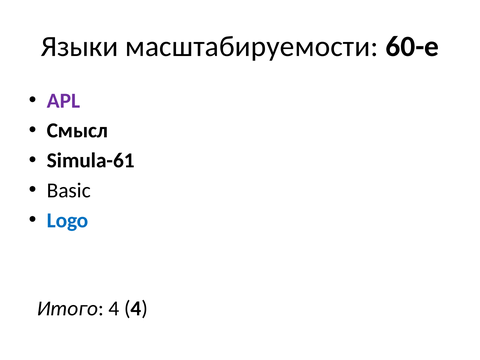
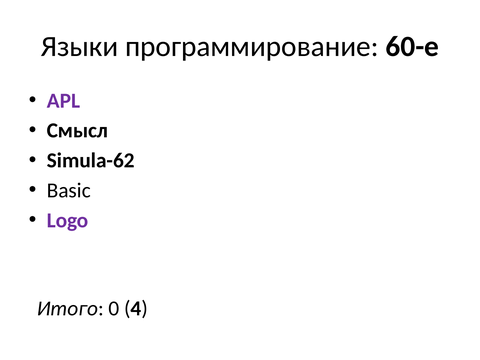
масштабируемости: масштабируемости -> программирование (252, 46)
Simula-61: Simula-61 -> Simula-62 (91, 161)
Logo colour: blue -> purple (68, 220)
Итого 4: 4 -> 0 (114, 309)
